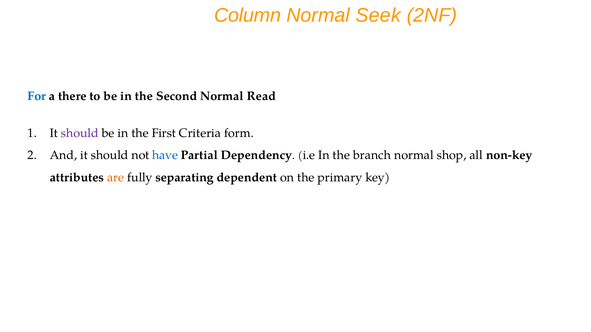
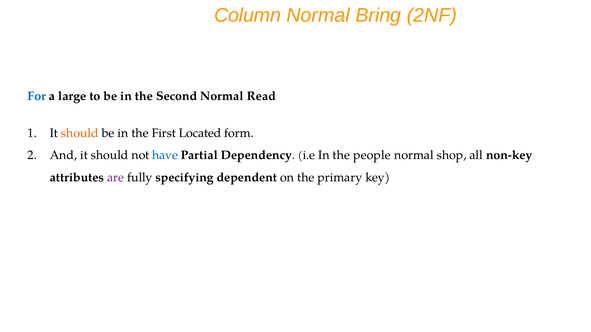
Seek: Seek -> Bring (378, 15)
there: there -> large (72, 96)
should colour: purple -> orange (80, 133)
Criteria: Criteria -> Located (200, 133)
branch: branch -> people (372, 155)
are colour: orange -> purple (116, 178)
separating: separating -> specifying (185, 178)
